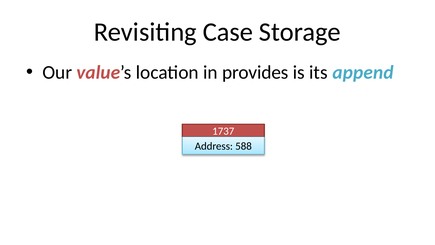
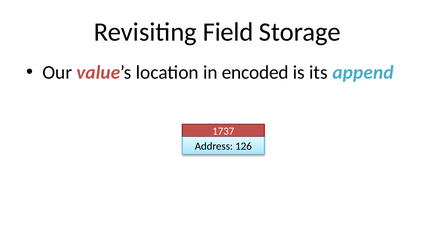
Case: Case -> Field (228, 32)
provides: provides -> encoded (255, 72)
588: 588 -> 126 (244, 146)
